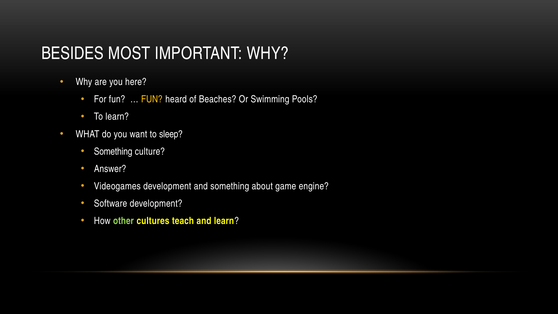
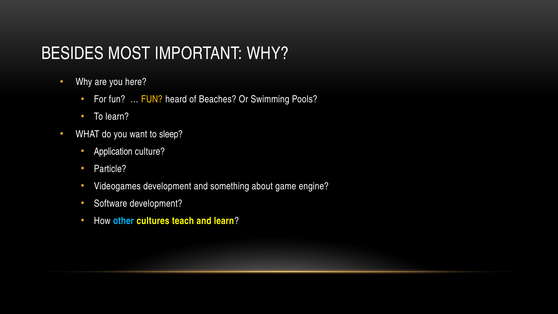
Something: Something -> Application (113, 151)
Answer: Answer -> Particle (110, 169)
other colour: light green -> light blue (123, 221)
